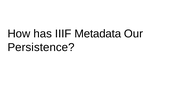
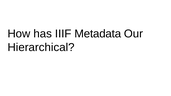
Persistence: Persistence -> Hierarchical (41, 47)
